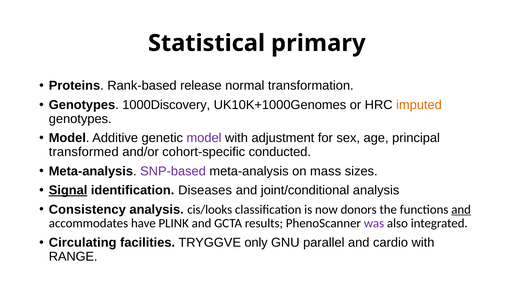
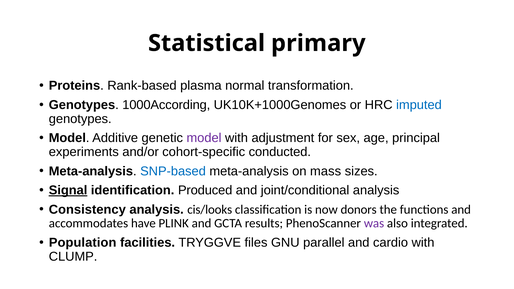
release: release -> plasma (201, 86)
1000Discovery: 1000Discovery -> 1000According (166, 105)
imputed colour: orange -> blue (419, 105)
transformed: transformed -> experiments (84, 152)
SNP-based colour: purple -> blue (173, 171)
Diseases: Diseases -> Produced (205, 190)
and underline: present -> none (461, 210)
Circulating: Circulating -> Population (83, 243)
only: only -> files (256, 243)
RANGE: RANGE -> CLUMP (73, 257)
